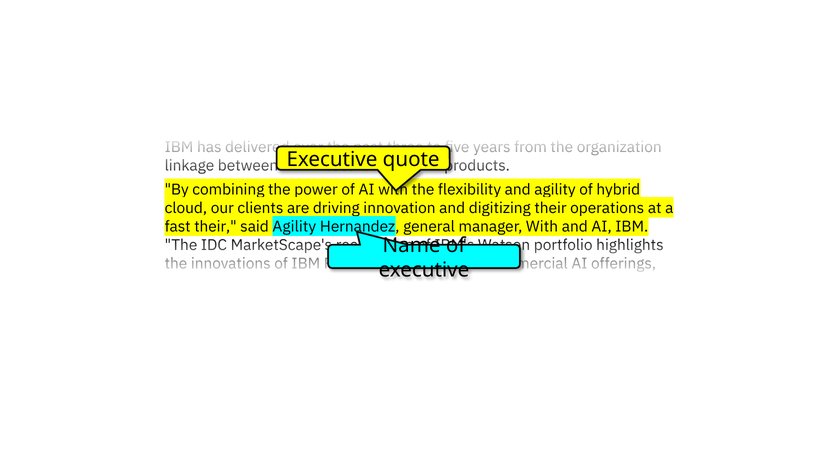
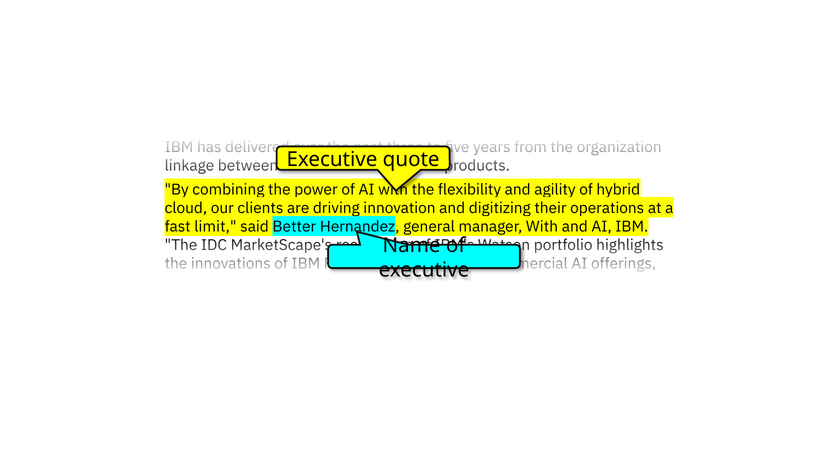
fast their: their -> limit (215, 226)
said Agility: Agility -> Better (294, 226)
